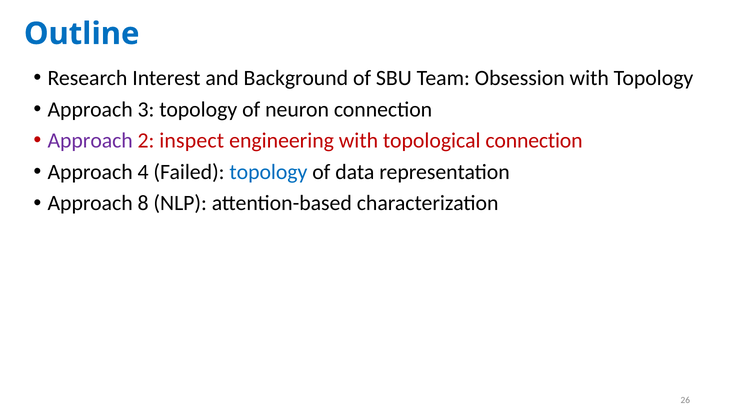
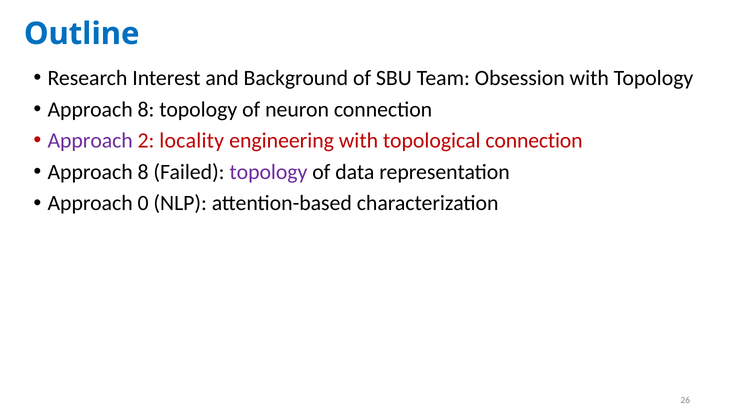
3: 3 -> 8 (146, 109)
inspect: inspect -> locality (192, 141)
4: 4 -> 8 (143, 172)
topology colour: blue -> purple (268, 172)
8: 8 -> 0 (143, 203)
